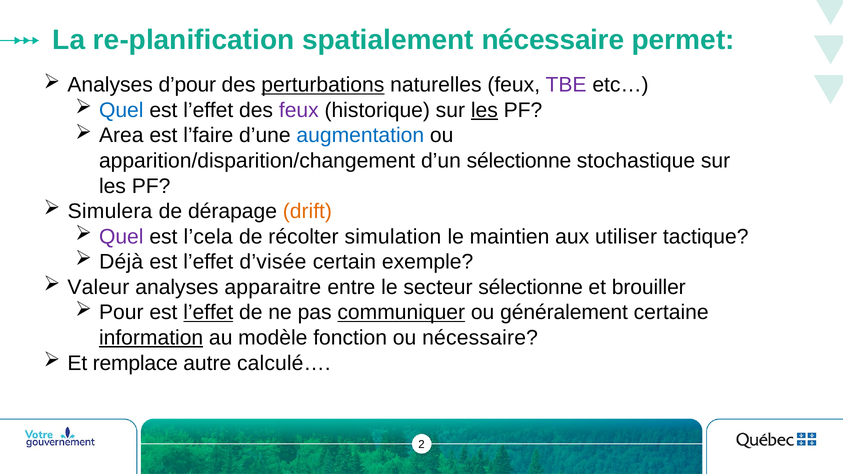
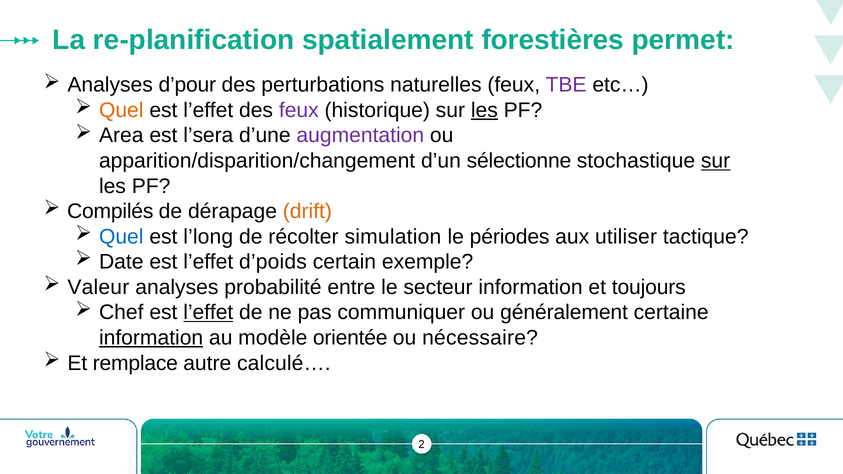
spatialement nécessaire: nécessaire -> forestières (553, 40)
perturbations underline: present -> none (323, 85)
Quel colour: blue -> orange (121, 110)
l’faire: l’faire -> l’sera (208, 136)
augmentation colour: blue -> purple (360, 136)
sur underline: none -> present (716, 161)
Simulera: Simulera -> Compilés (110, 211)
Quel colour: purple -> blue (121, 237)
l’cela: l’cela -> l’long (208, 237)
maintien: maintien -> périodes (510, 237)
Déjà: Déjà -> Date (121, 262)
d’visée: d’visée -> d’poids (273, 262)
apparaitre: apparaitre -> probabilité (273, 287)
secteur sélectionne: sélectionne -> information (531, 287)
brouiller: brouiller -> toujours (649, 287)
Pour: Pour -> Chef (121, 313)
communiquer underline: present -> none (401, 313)
fonction: fonction -> orientée (350, 338)
